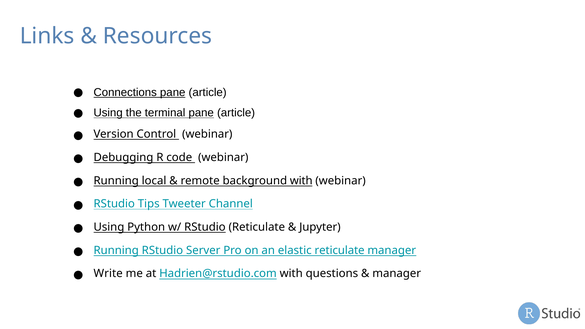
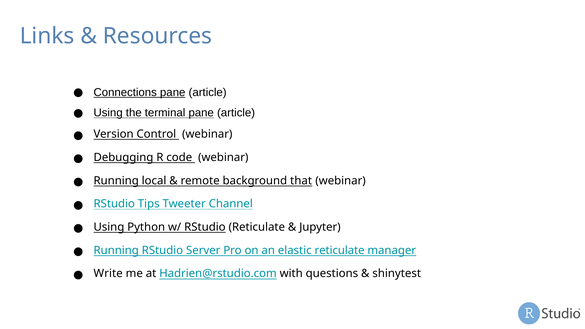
background with: with -> that (301, 181)
manager: manager -> shinytest (397, 274)
